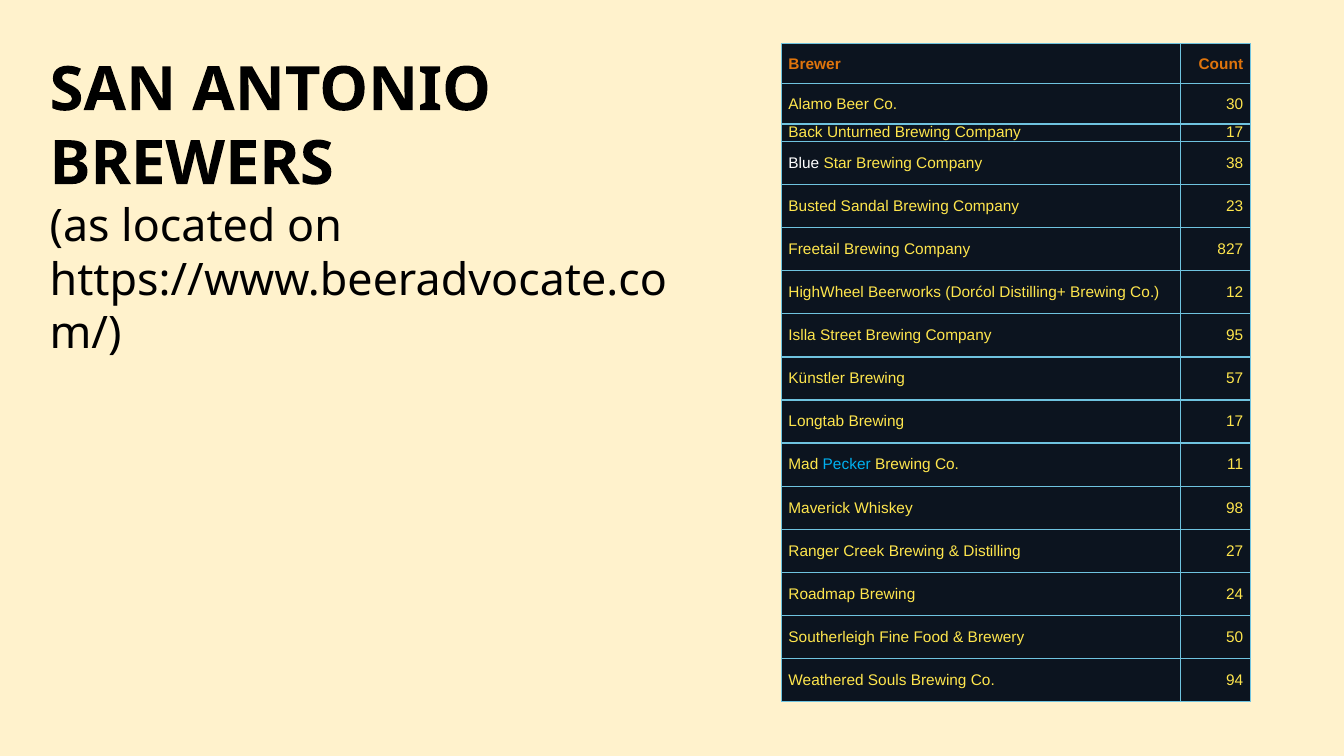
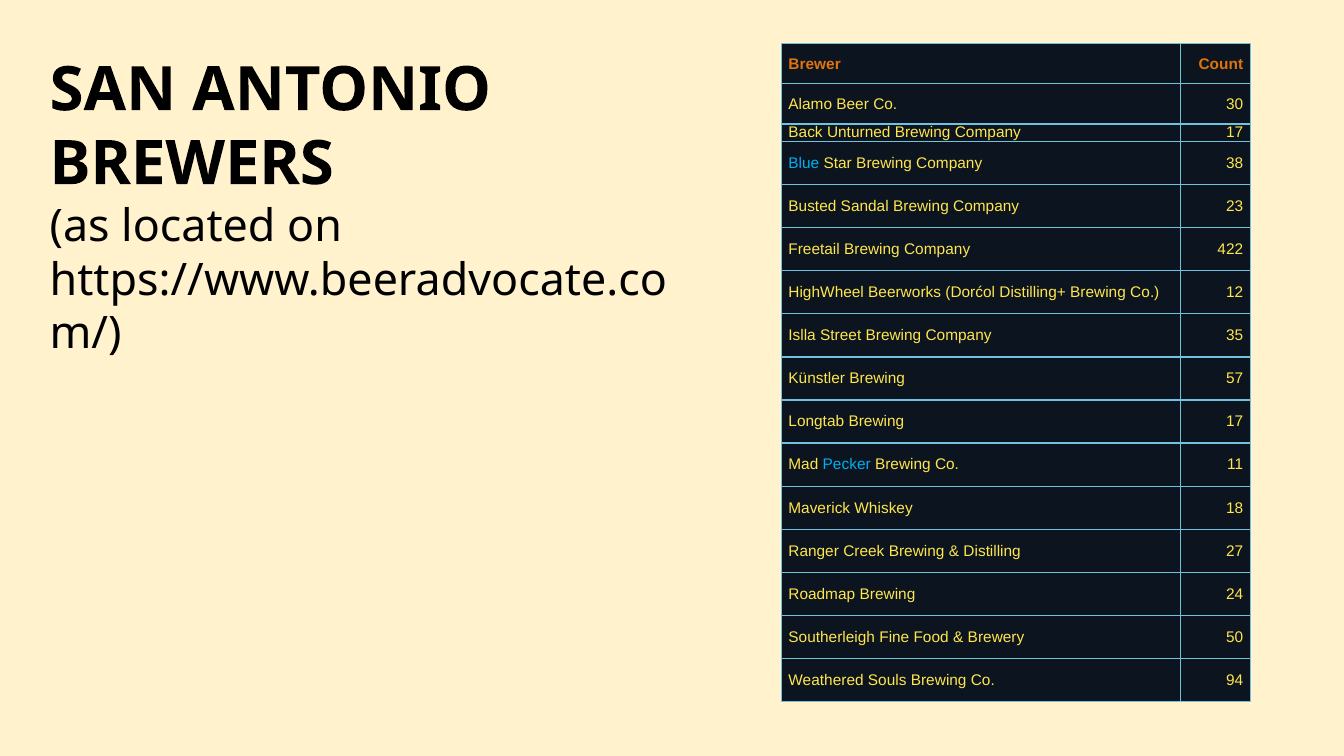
Blue colour: white -> light blue (804, 163)
827: 827 -> 422 (1230, 249)
95: 95 -> 35 (1235, 336)
98: 98 -> 18 (1235, 508)
